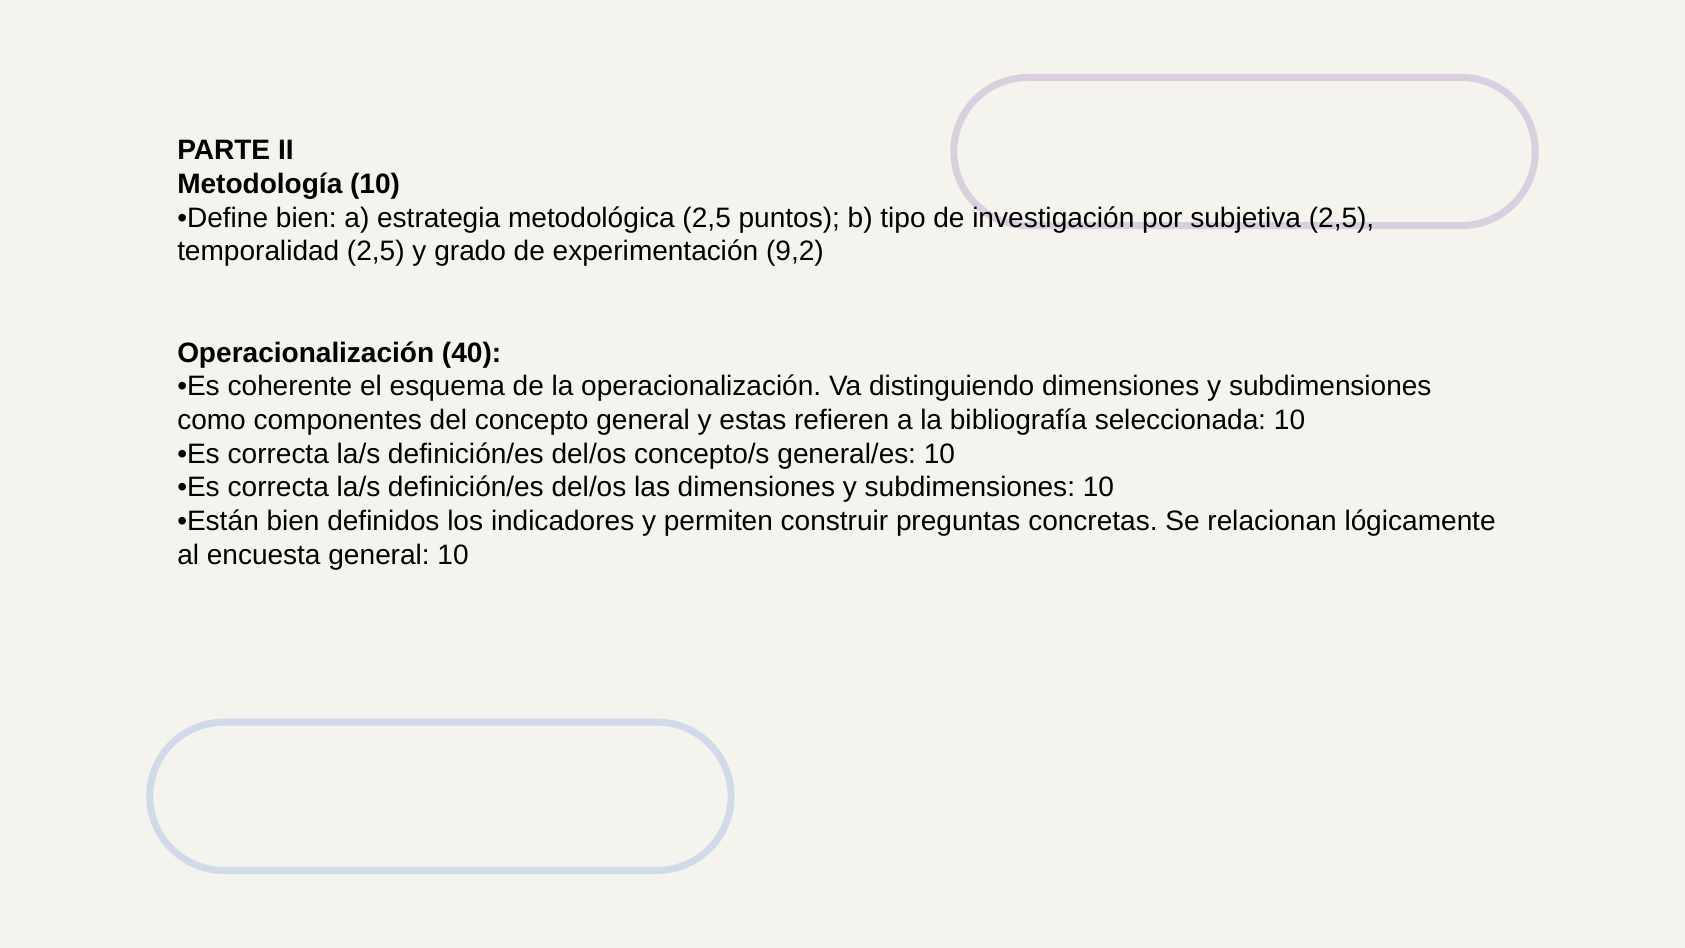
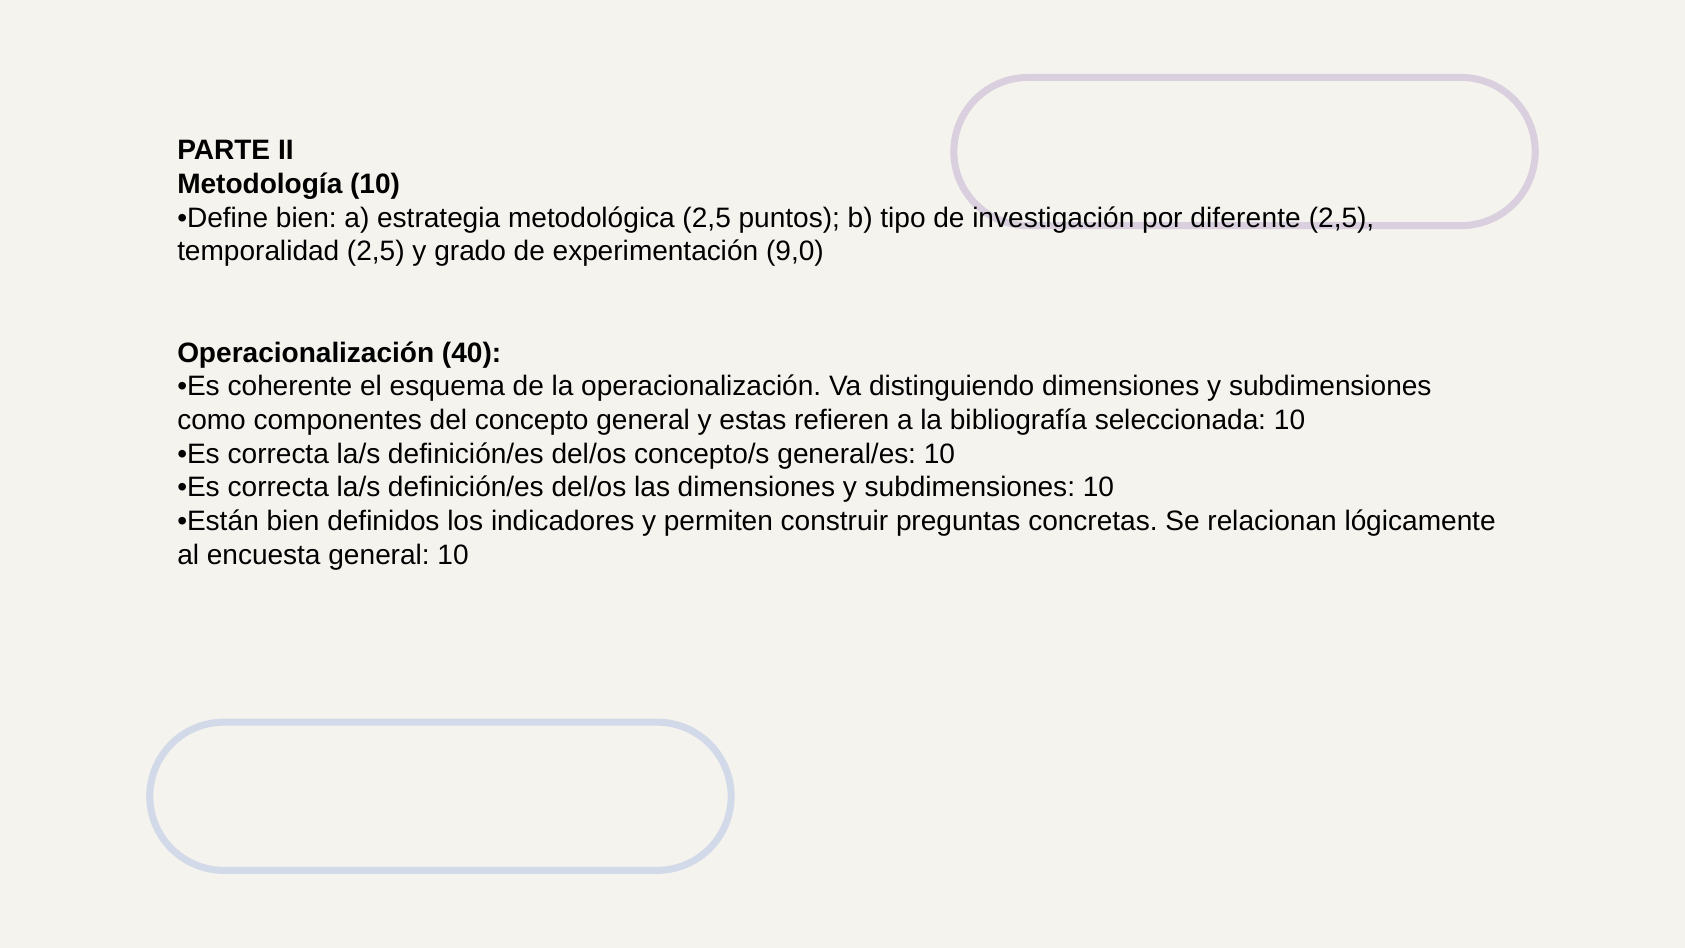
subjetiva: subjetiva -> diferente (1246, 218)
9,2: 9,2 -> 9,0 (795, 252)
